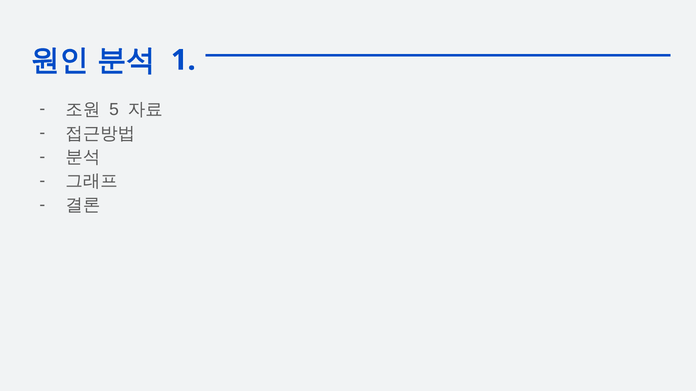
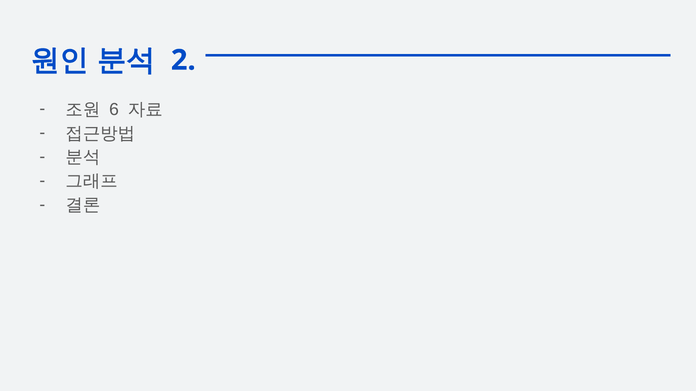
1: 1 -> 2 (183, 60)
5: 5 -> 6 (114, 109)
